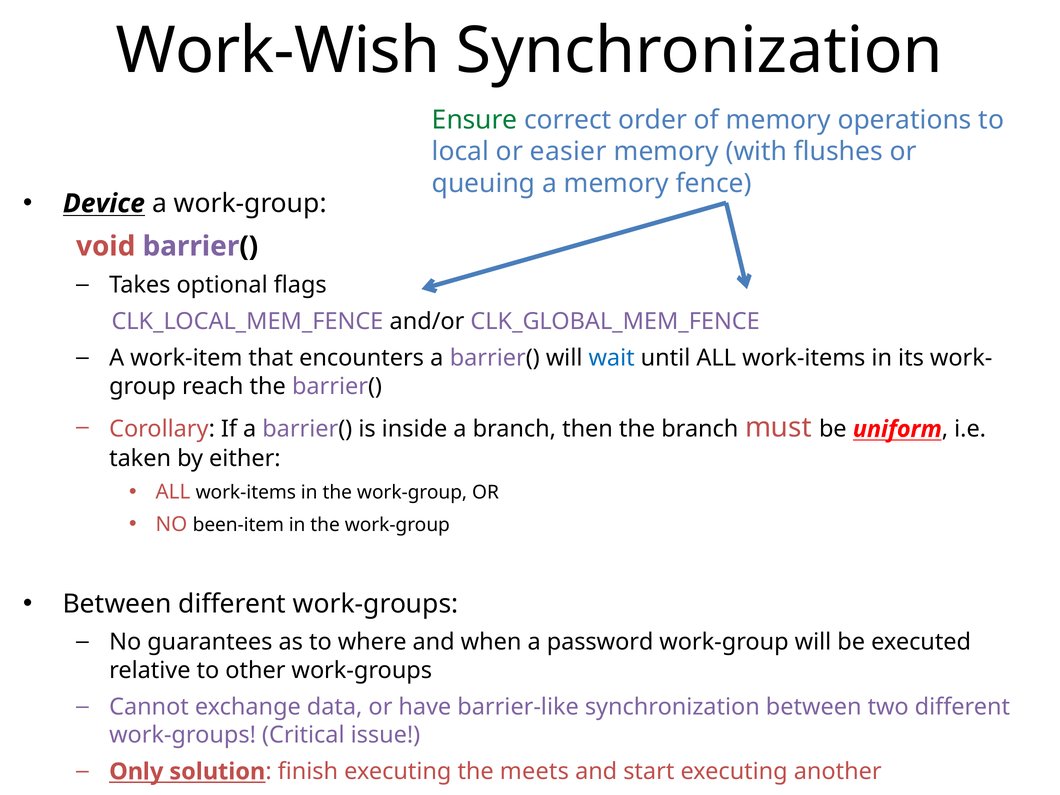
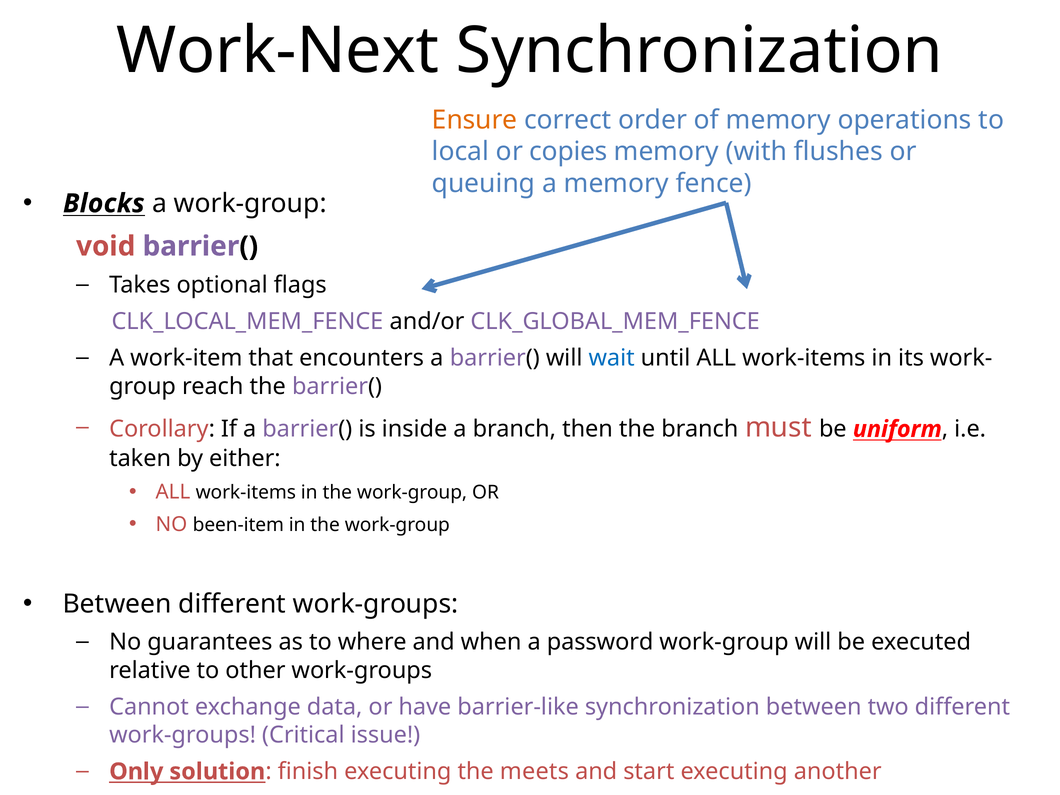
Work-Wish: Work-Wish -> Work-Next (278, 51)
Ensure colour: green -> orange (475, 120)
easier: easier -> copies (569, 152)
Device: Device -> Blocks (104, 204)
